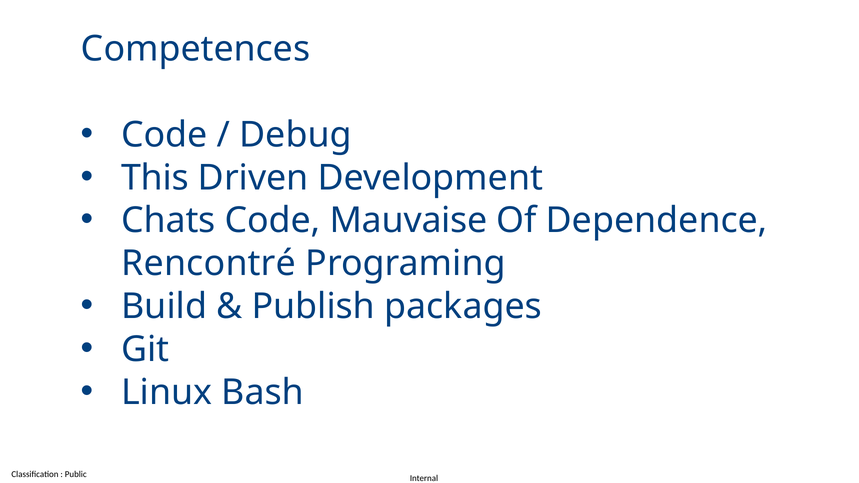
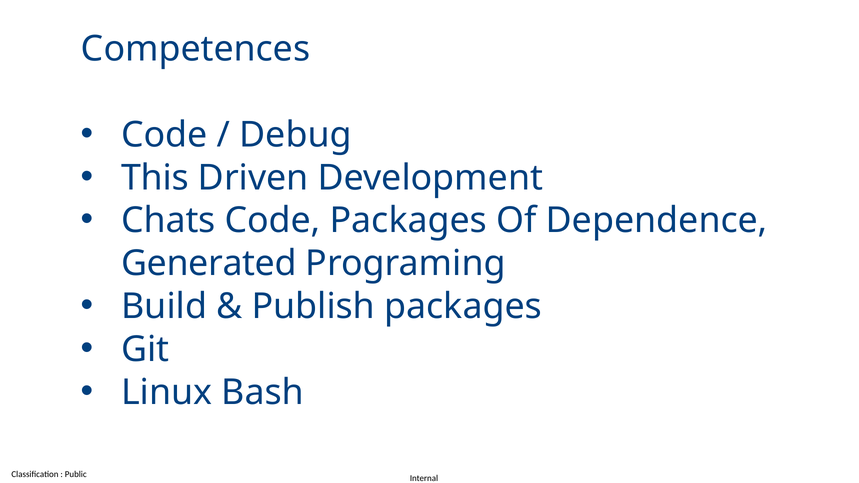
Code Mauvaise: Mauvaise -> Packages (408, 221)
Rencontré: Rencontré -> Generated (209, 264)
